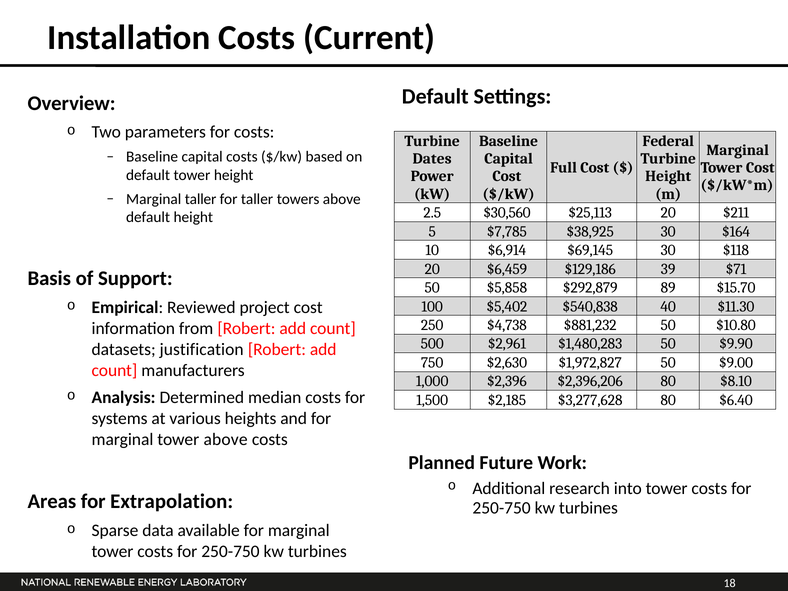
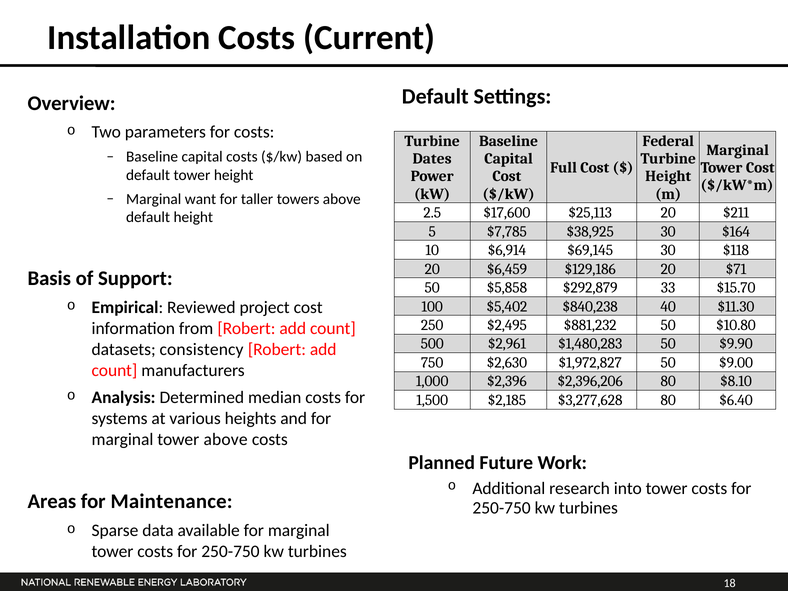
Marginal taller: taller -> want (201, 199)
$30,560: $30,560 -> $17,600 (507, 213)
$129,186 39: 39 -> 20 (668, 269)
89: 89 -> 33 (668, 288)
$540,838: $540,838 -> $840,238 (590, 306)
$4,738: $4,738 -> $2,495 (507, 325)
justification: justification -> consistency (202, 349)
Extrapolation: Extrapolation -> Maintenance (172, 502)
